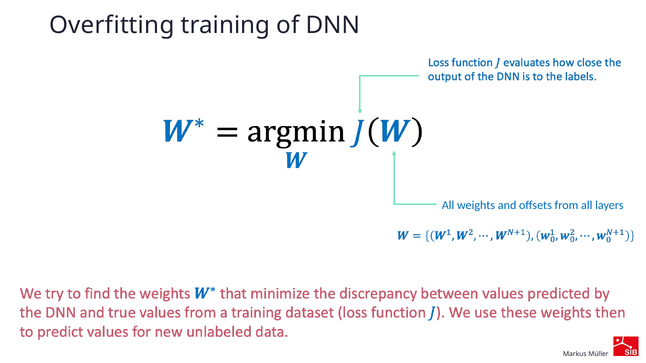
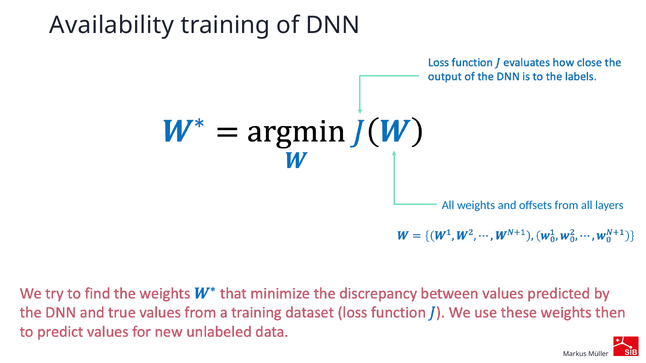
Overfitting: Overfitting -> Availability (112, 26)
